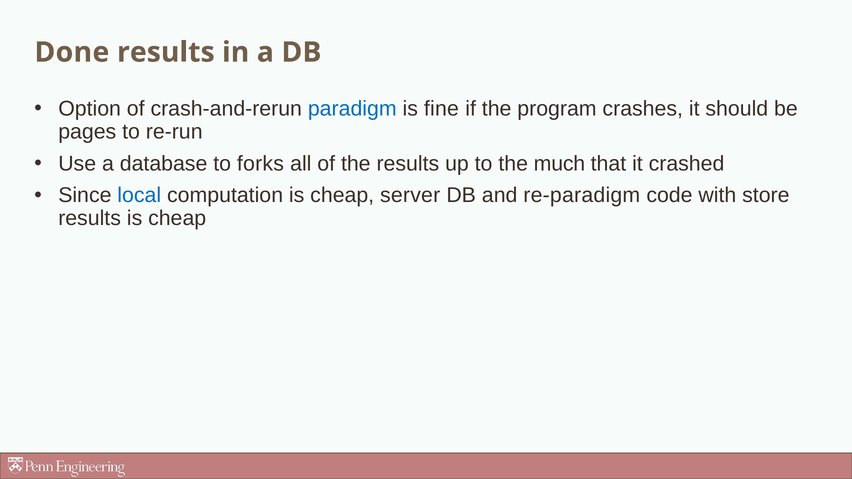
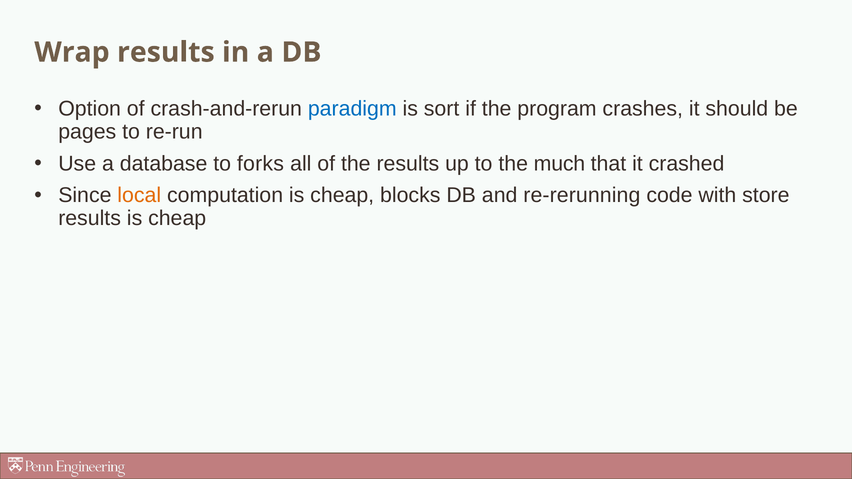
Done: Done -> Wrap (72, 52)
fine: fine -> sort (442, 109)
local colour: blue -> orange (139, 196)
server: server -> blocks (410, 196)
re-paradigm: re-paradigm -> re-rerunning (582, 196)
